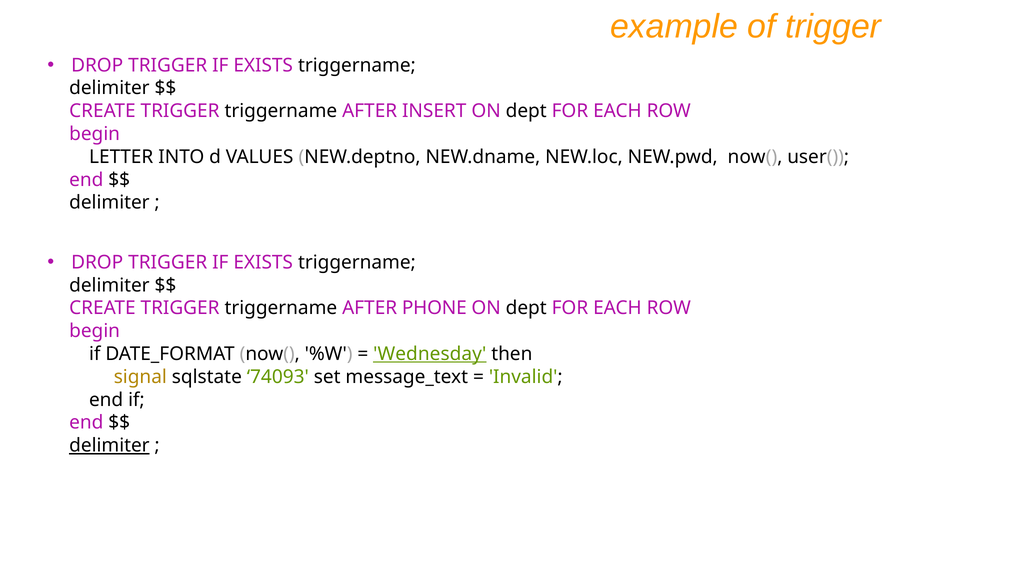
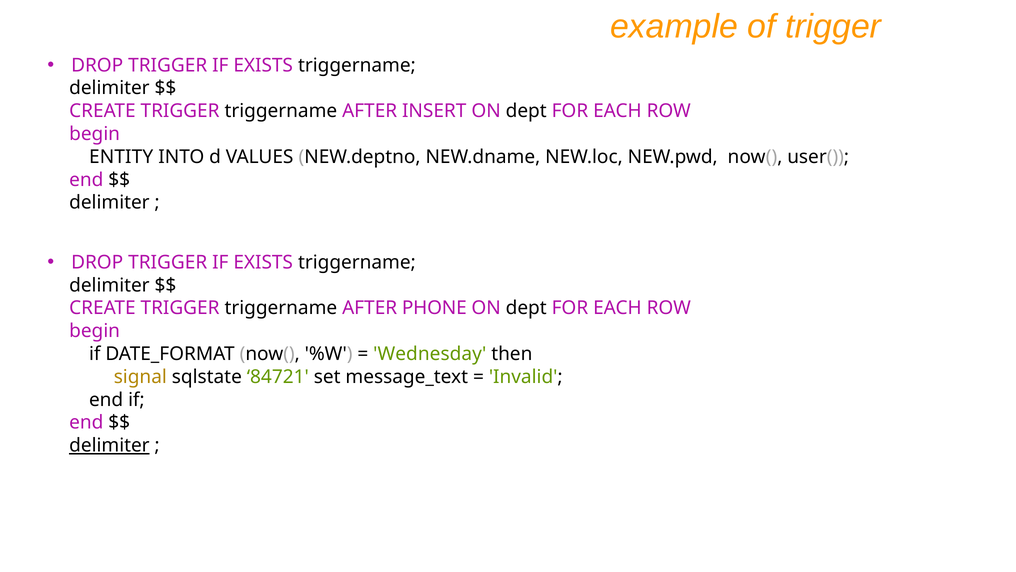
LETTER: LETTER -> ENTITY (121, 157)
Wednesday underline: present -> none (430, 354)
74093: 74093 -> 84721 (278, 377)
